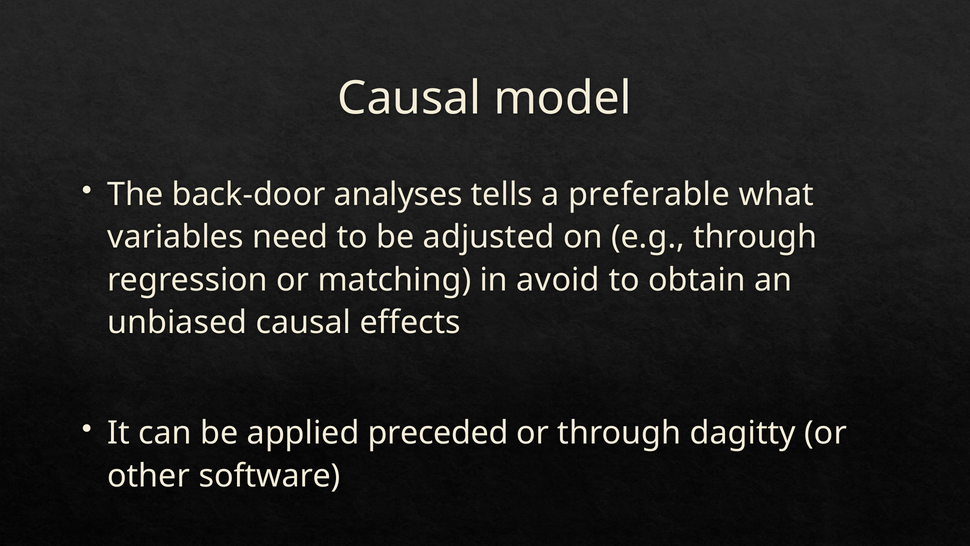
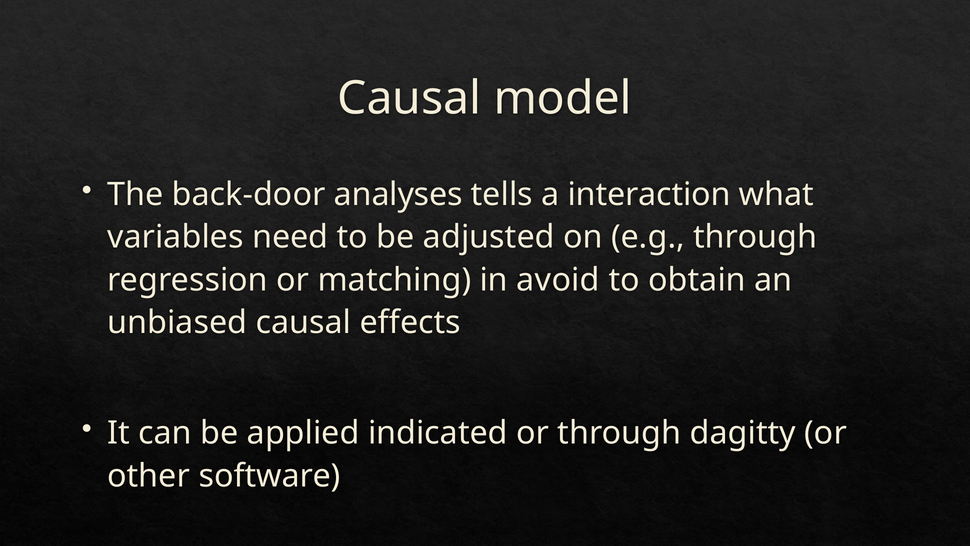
preferable: preferable -> interaction (649, 194)
preceded: preceded -> indicated (438, 433)
